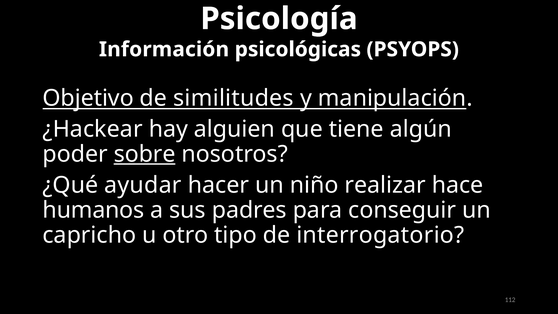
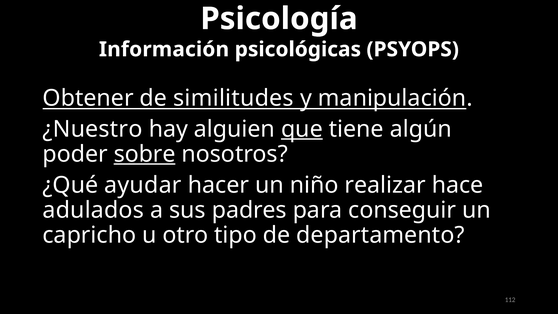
Objetivo: Objetivo -> Obtener (88, 98)
¿Hackear: ¿Hackear -> ¿Nuestro (93, 129)
que underline: none -> present (302, 129)
humanos: humanos -> adulados (93, 210)
interrogatorio: interrogatorio -> departamento (380, 235)
